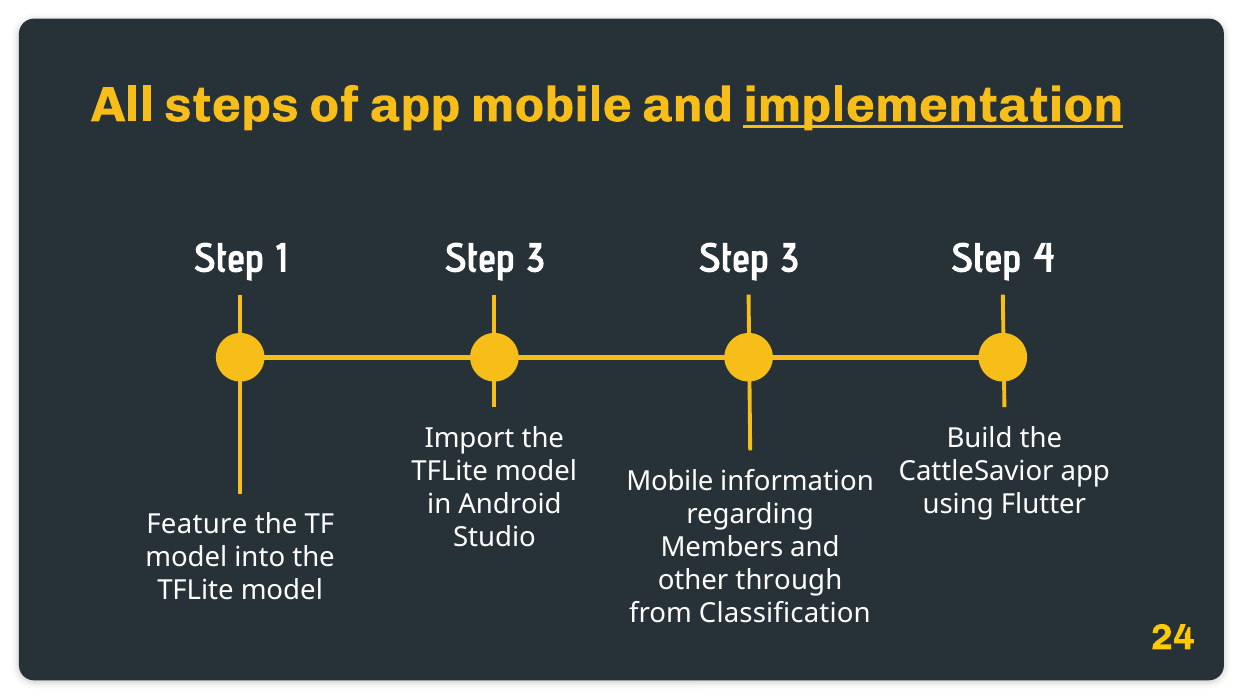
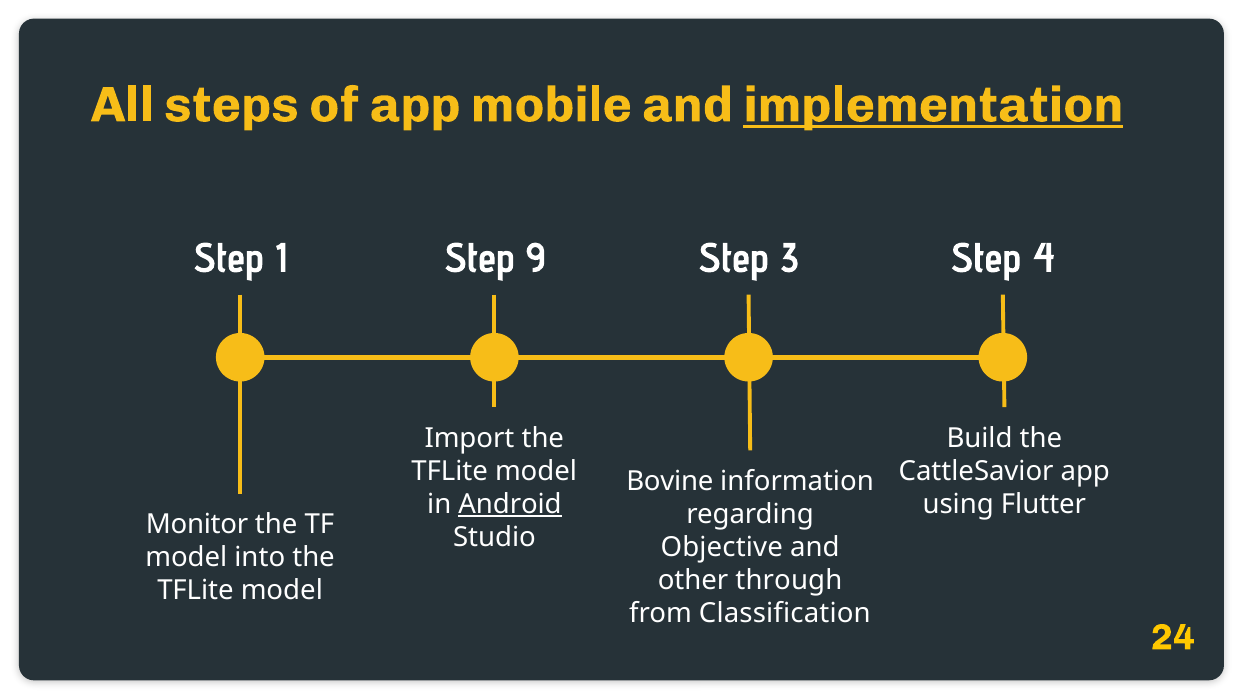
3: 3 -> 9 (536, 258)
Mobile: Mobile -> Bovine (670, 481)
Android underline: none -> present (510, 504)
Feature: Feature -> Monitor (197, 525)
Members: Members -> Objective (722, 548)
